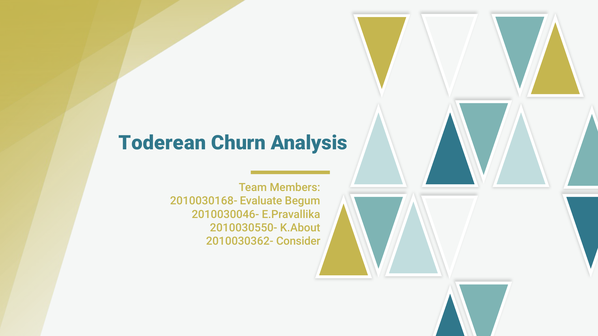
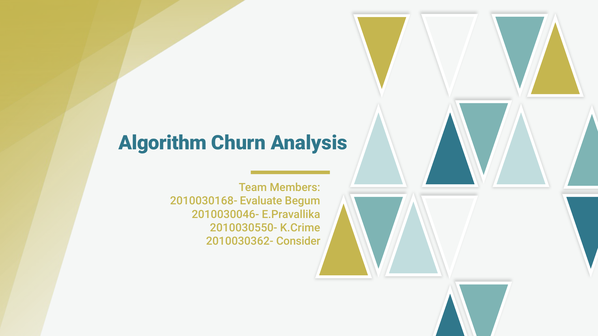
Toderean: Toderean -> Algorithm (163, 143)
K.About: K.About -> K.Crime (300, 228)
